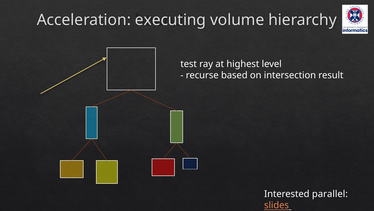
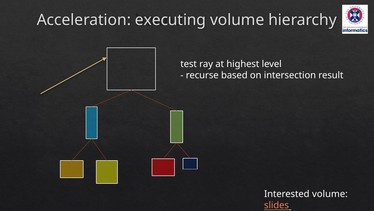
Interested parallel: parallel -> volume (330, 194)
